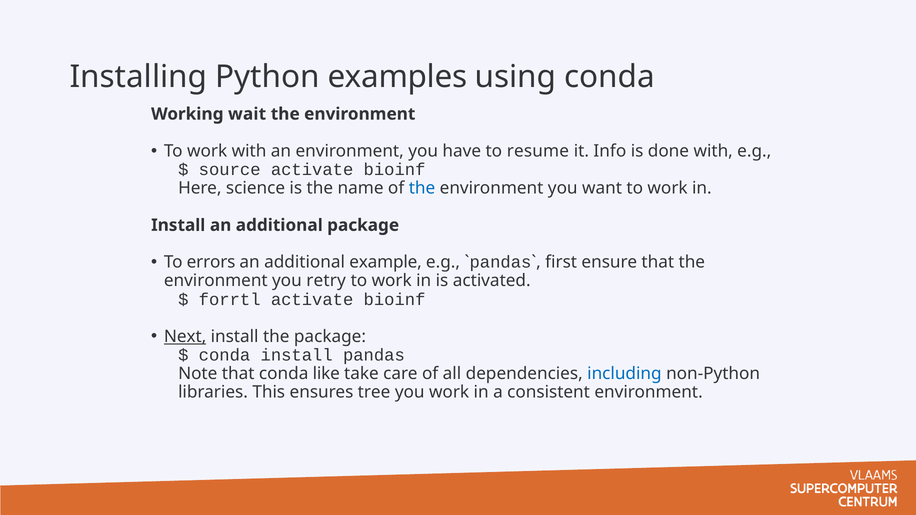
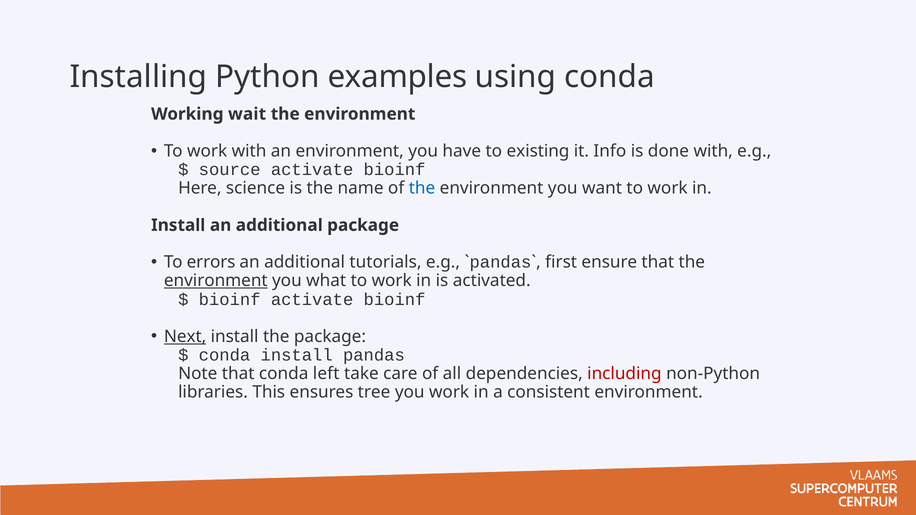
resume: resume -> existing (538, 151)
example: example -> tutorials (385, 262)
environment underline: none -> present (216, 281)
retry: retry -> what (326, 281)
forrtl: forrtl -> bioinf (230, 300)
like: like -> left (326, 374)
including colour: blue -> red (624, 374)
